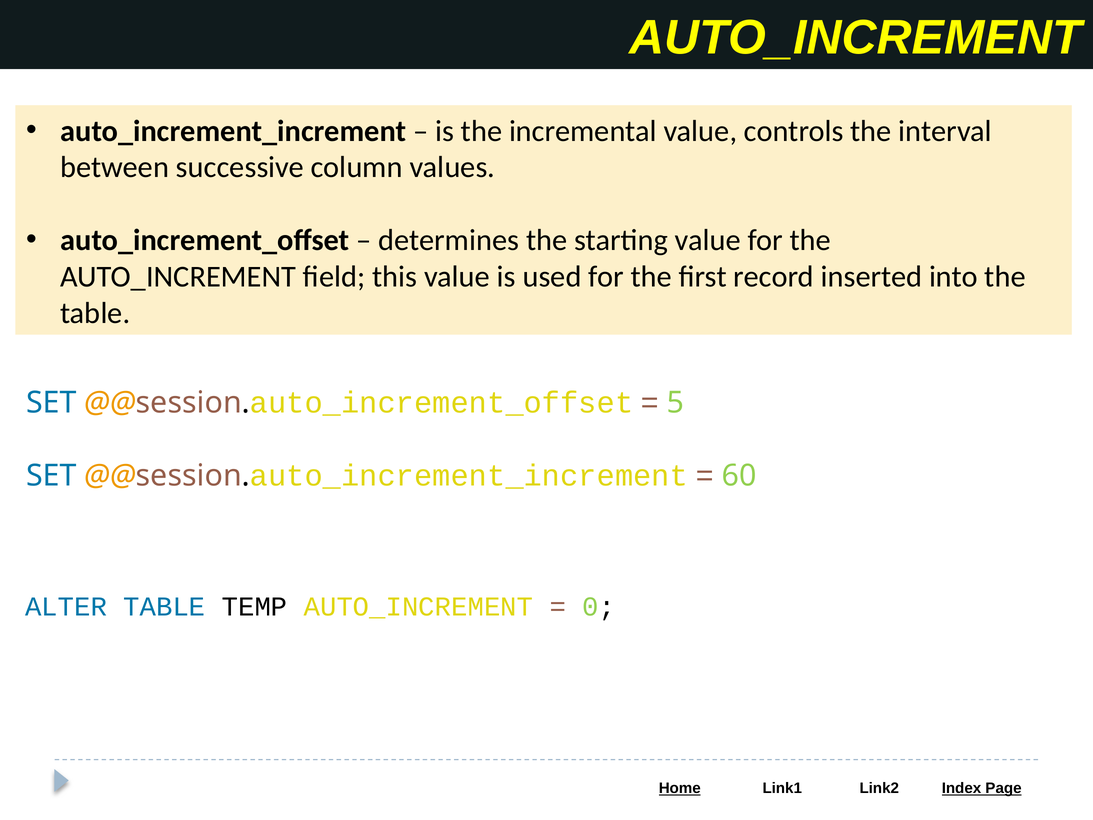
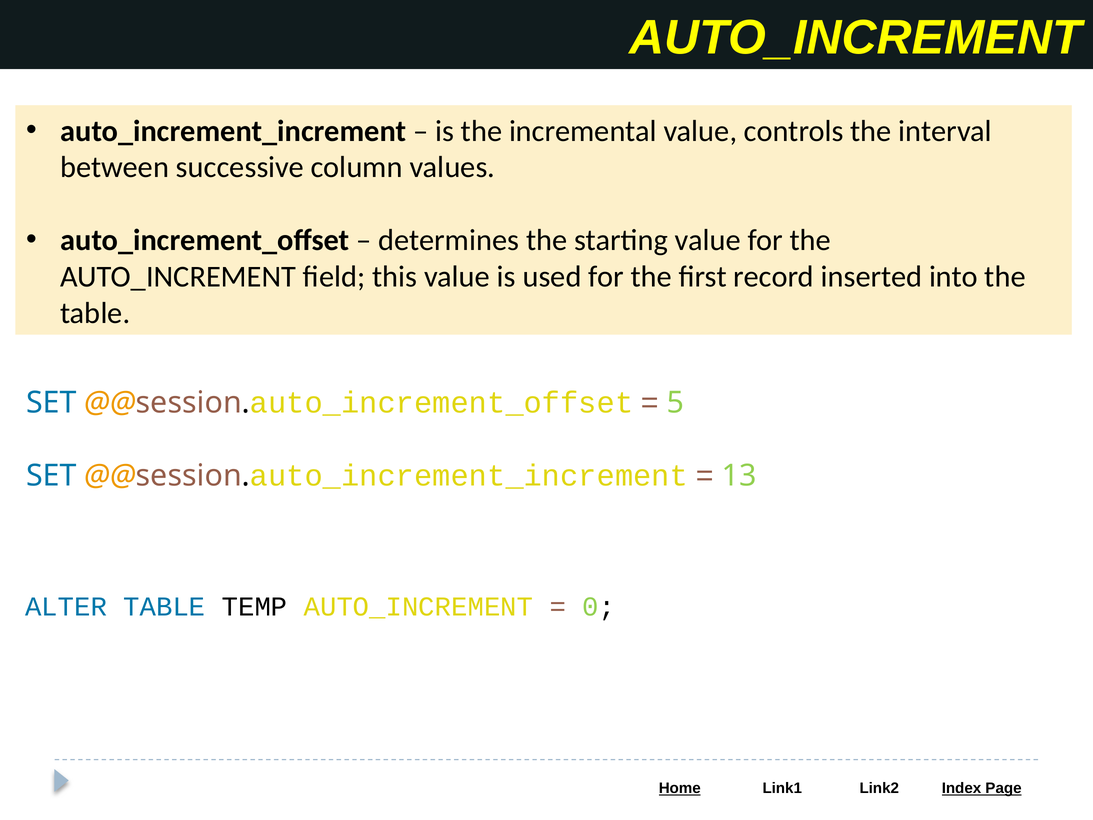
60: 60 -> 13 (739, 476)
